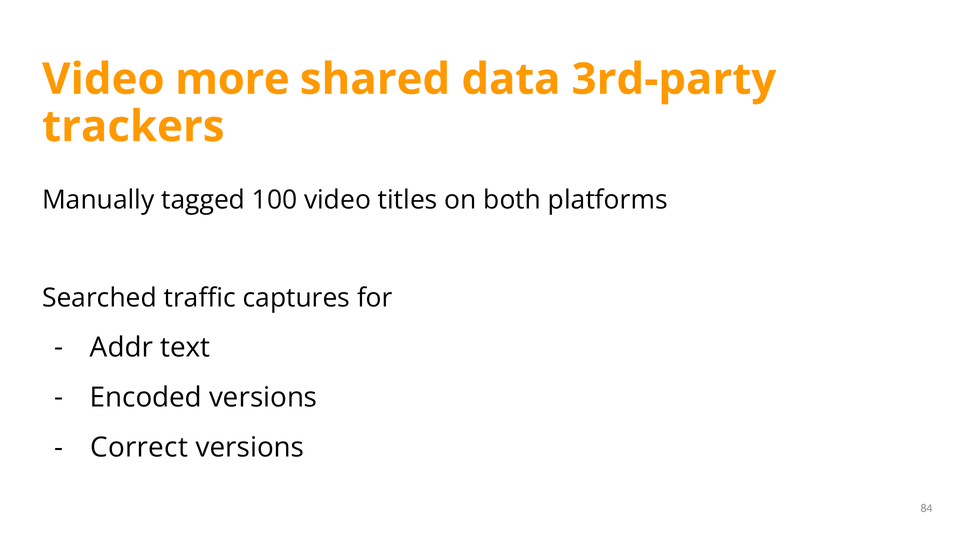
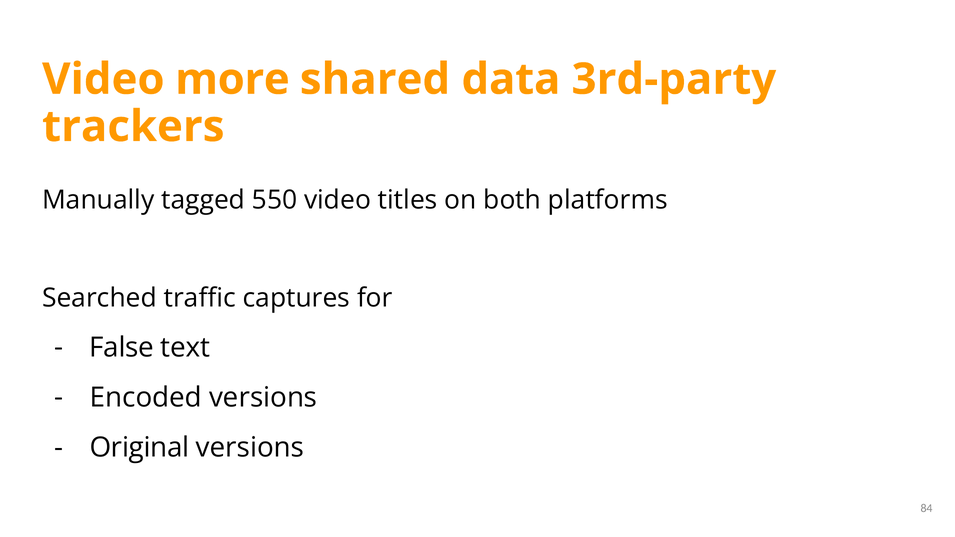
100: 100 -> 550 (275, 200)
Addr: Addr -> False (122, 348)
Correct: Correct -> Original (139, 448)
